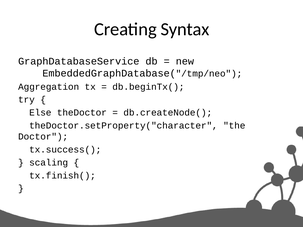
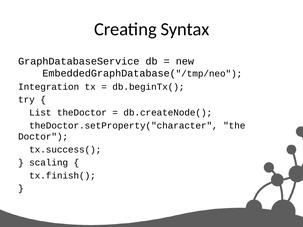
Aggregation: Aggregation -> Integration (49, 87)
Else: Else -> List (40, 113)
